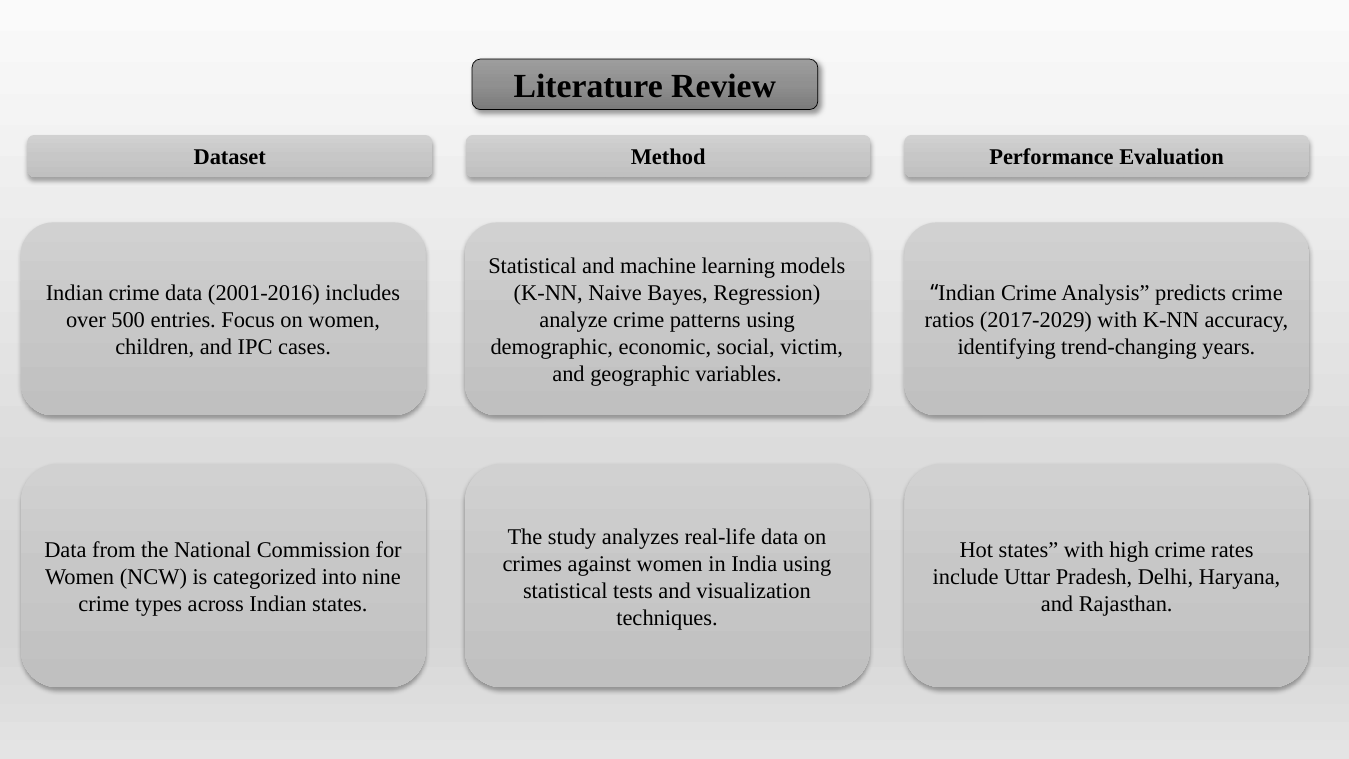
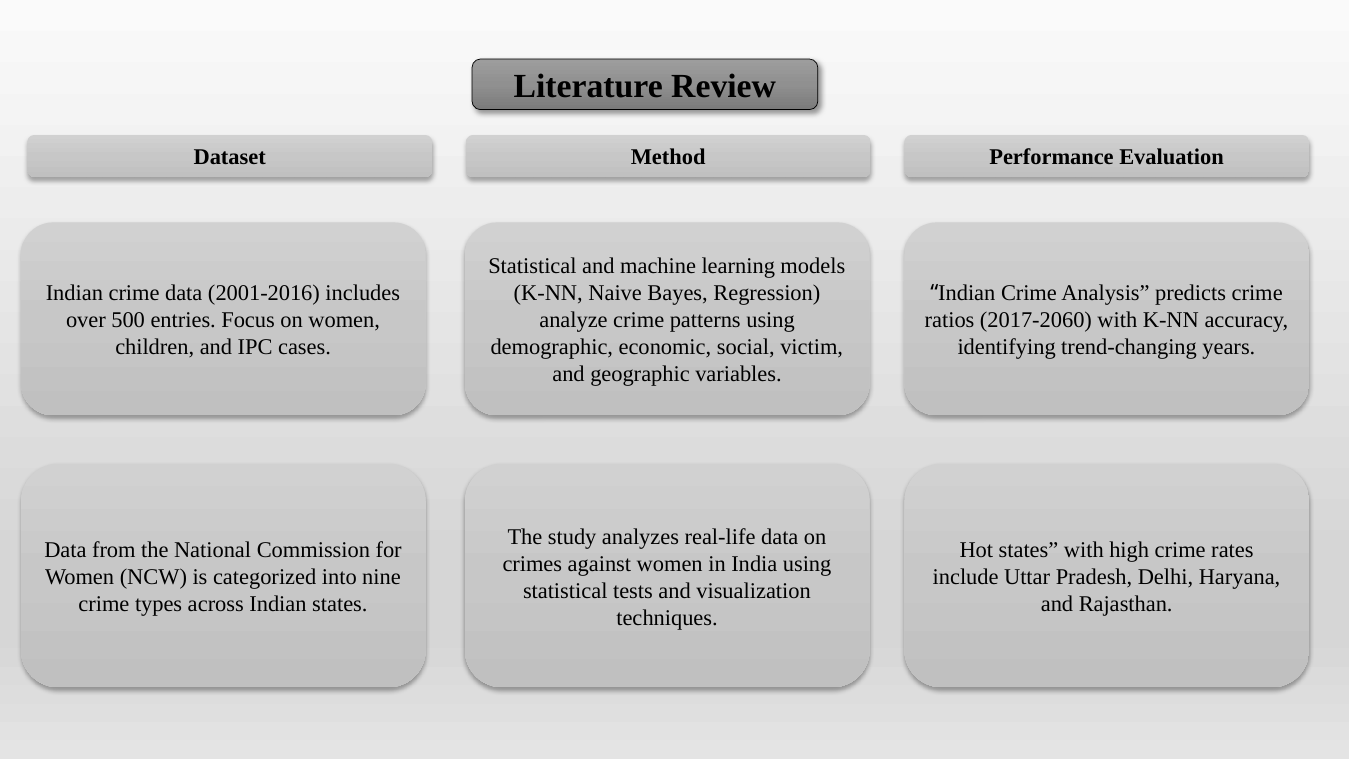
2017-2029: 2017-2029 -> 2017-2060 (1036, 320)
